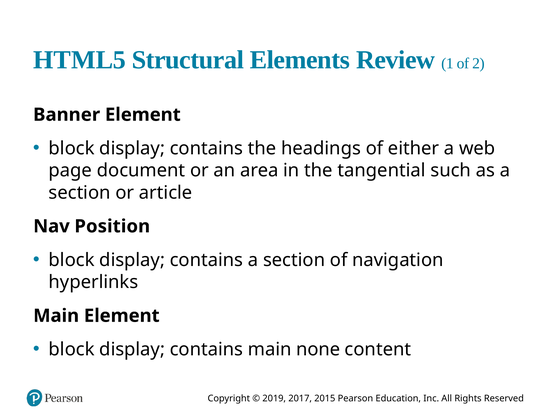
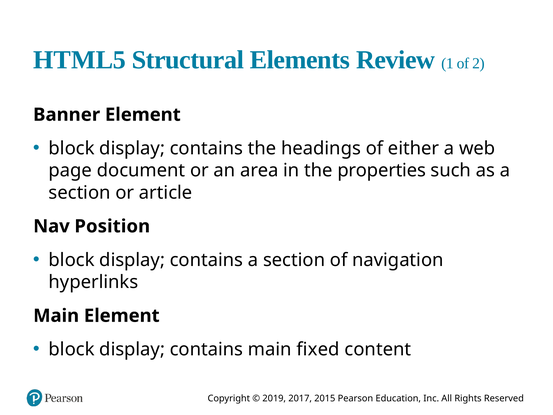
tangential: tangential -> properties (382, 170)
none: none -> fixed (318, 349)
